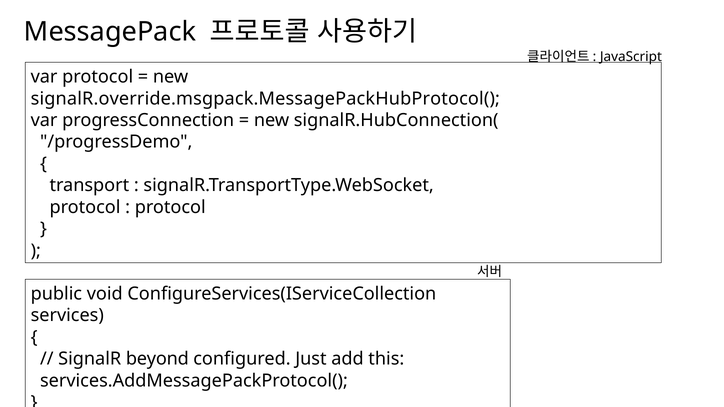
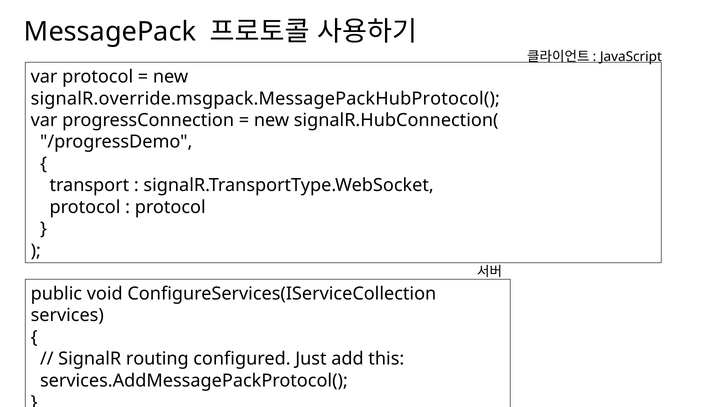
beyond: beyond -> routing (157, 359)
